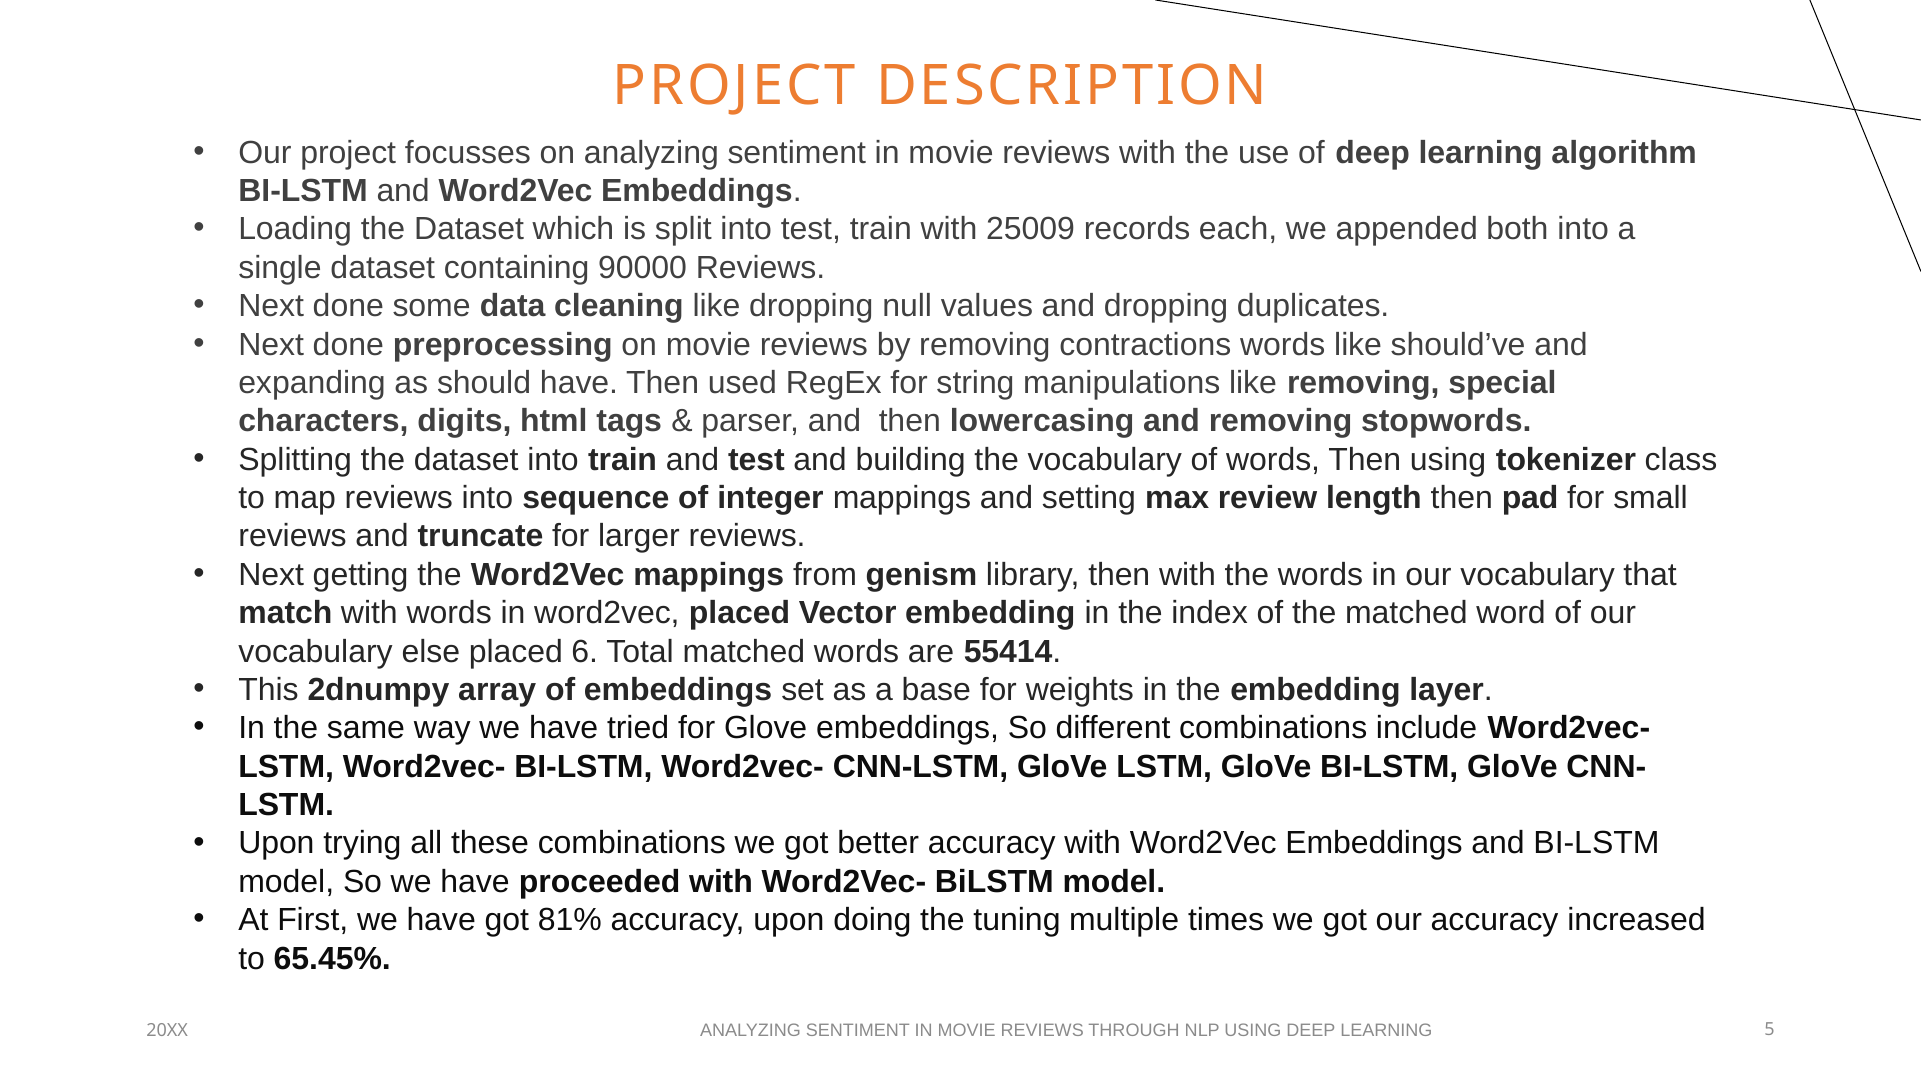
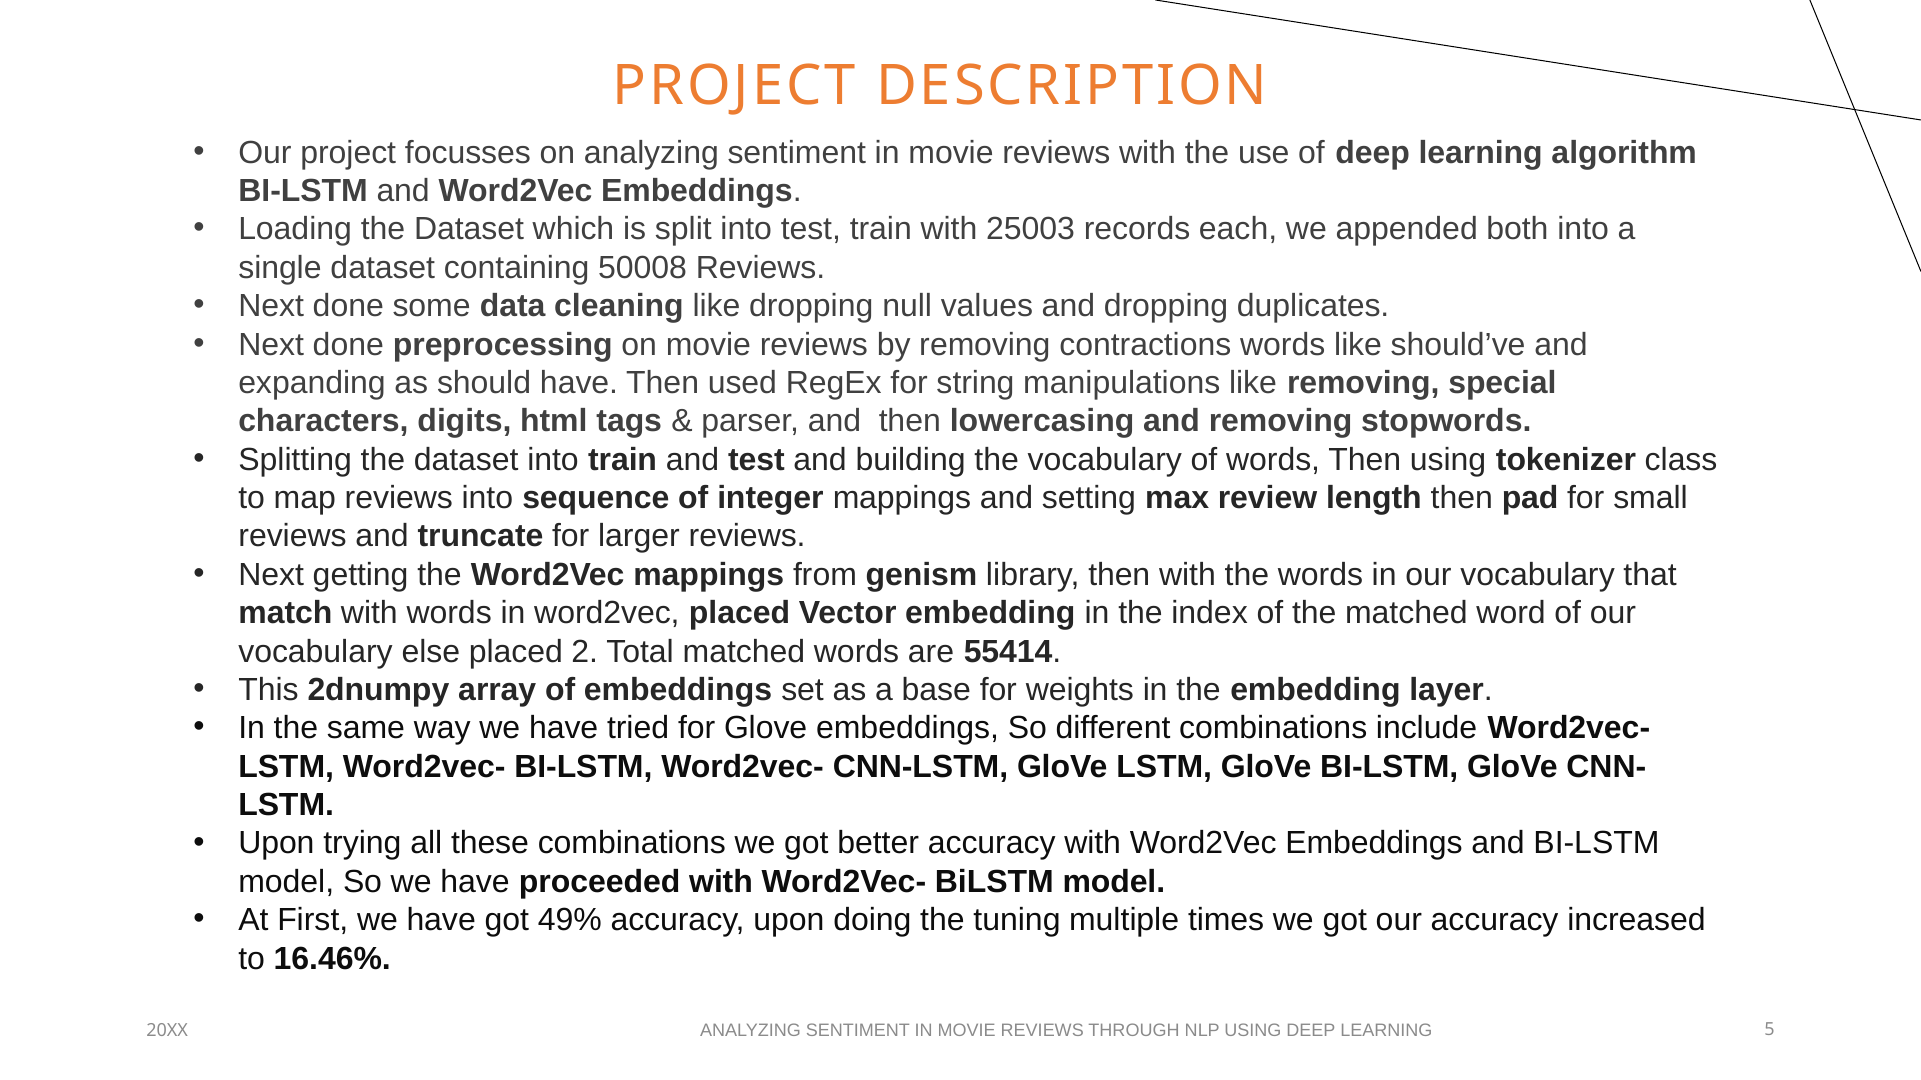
25009: 25009 -> 25003 (1031, 229)
90000: 90000 -> 50008 (643, 268)
6: 6 -> 2 (585, 652)
81%: 81% -> 49% (570, 921)
65.45%: 65.45% -> 16.46% (332, 959)
